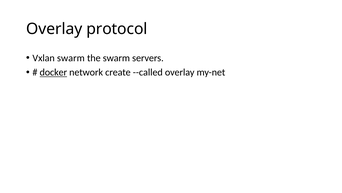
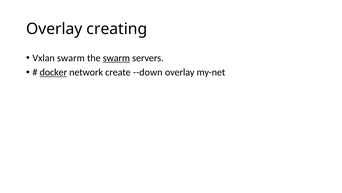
protocol: protocol -> creating (117, 29)
swarm underline: none -> present (116, 58)
--called: --called -> --down (148, 72)
